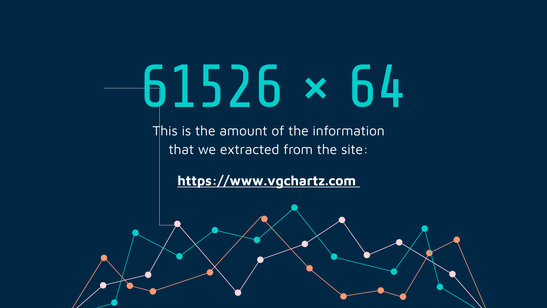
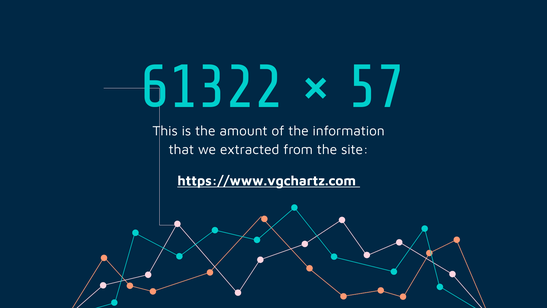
61526: 61526 -> 61322 (212, 87)
64: 64 -> 57 (377, 87)
